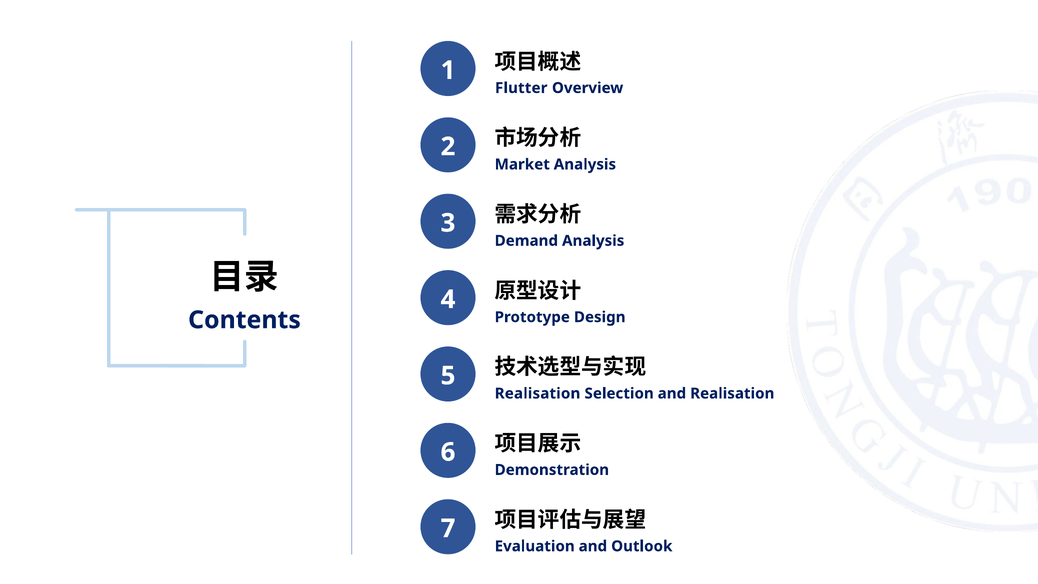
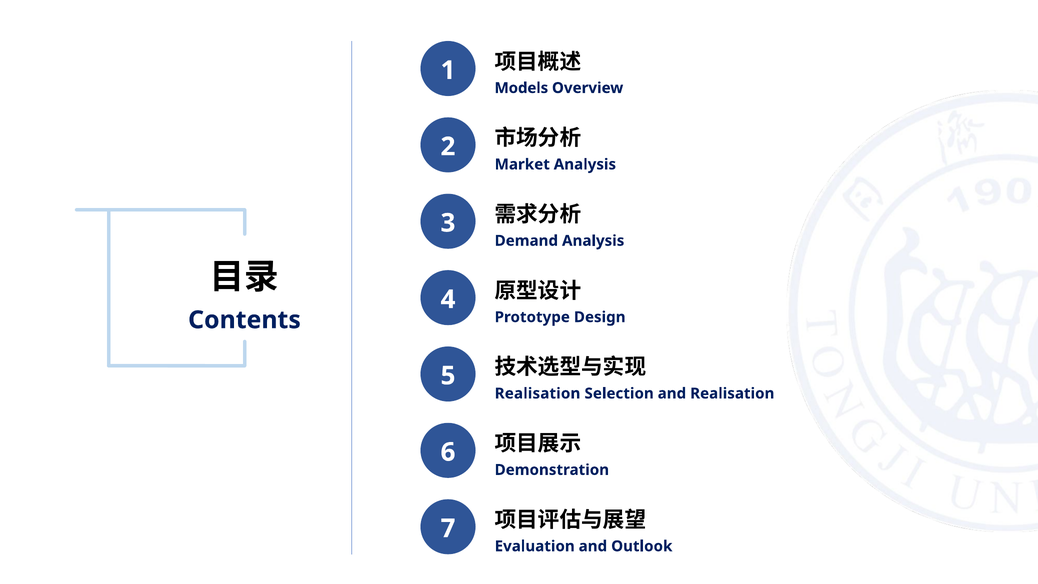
Flutter: Flutter -> Models (521, 88)
